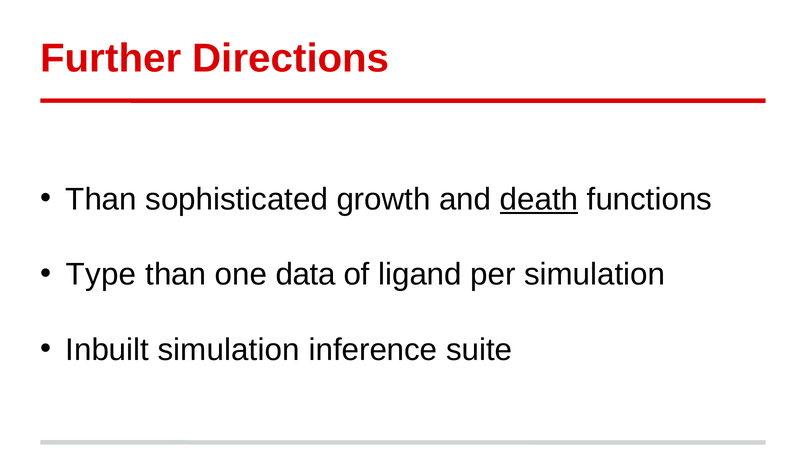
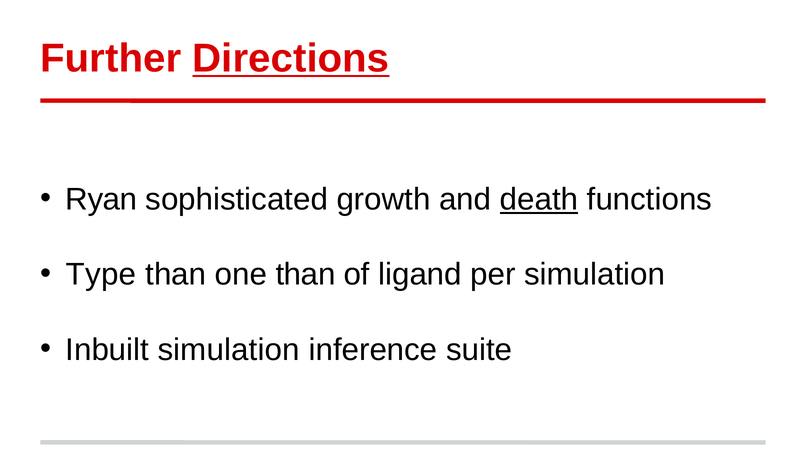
Directions underline: none -> present (291, 59)
Than: Than -> Ryan (101, 200)
one data: data -> than (306, 275)
